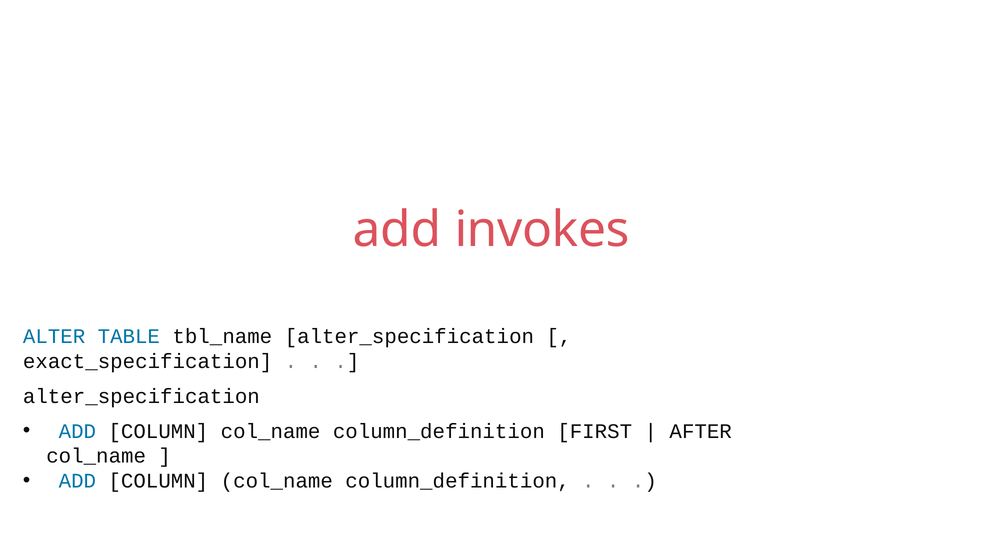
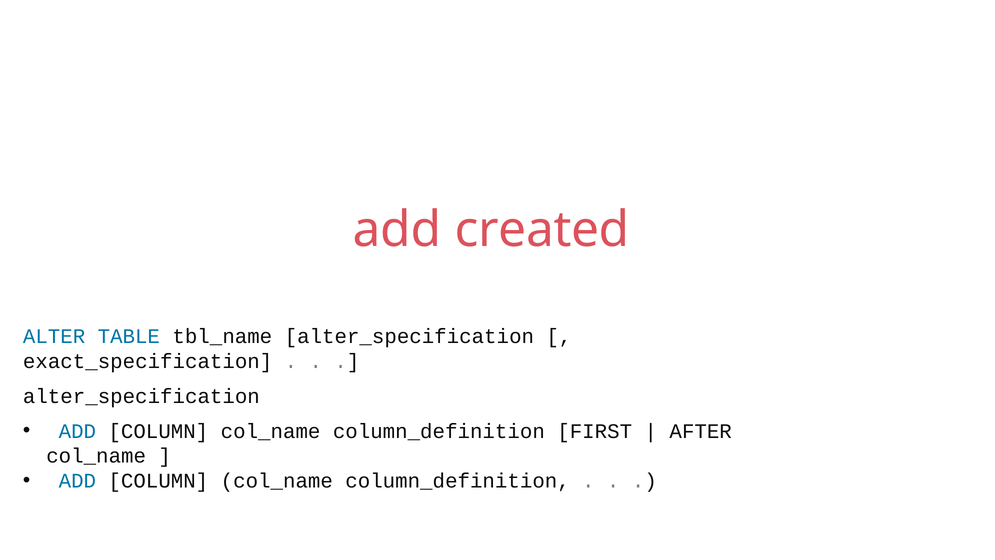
invokes: invokes -> created (542, 230)
